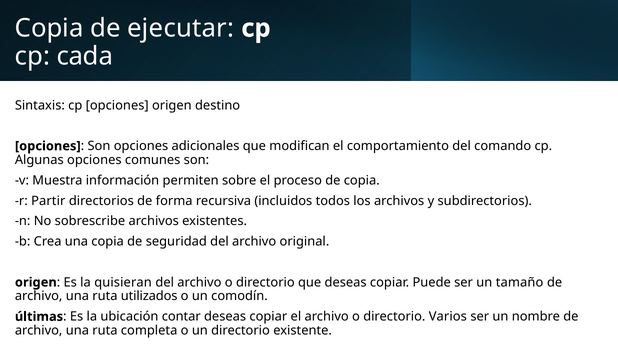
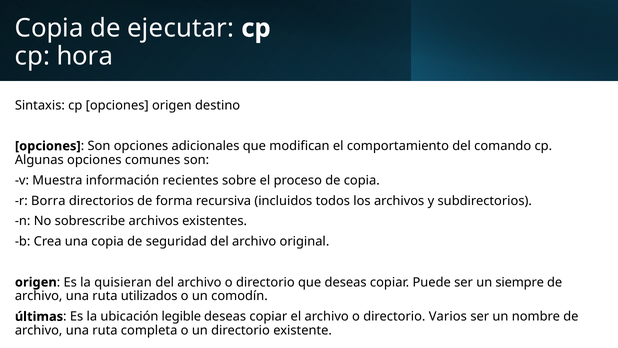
cada: cada -> hora (85, 56)
permiten: permiten -> recientes (191, 180)
Partir: Partir -> Borra (48, 201)
tamaño: tamaño -> siempre (520, 282)
contar: contar -> legible (181, 316)
